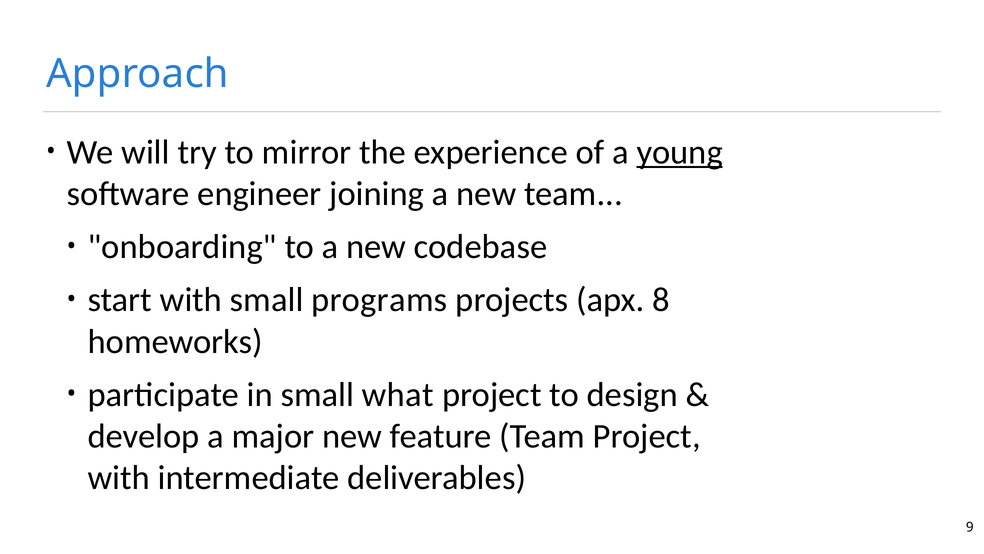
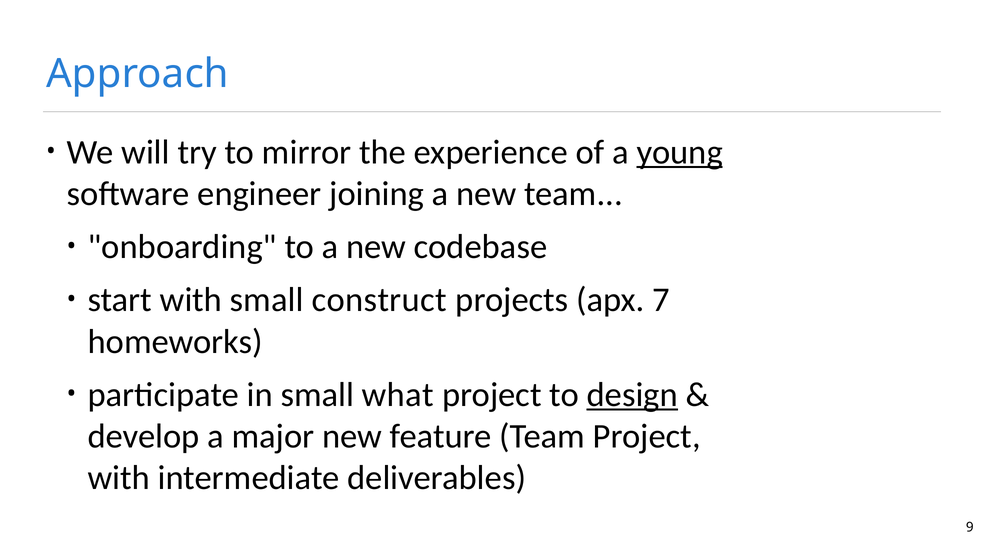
programs: programs -> construct (379, 300)
8: 8 -> 7 (661, 300)
design underline: none -> present (632, 394)
